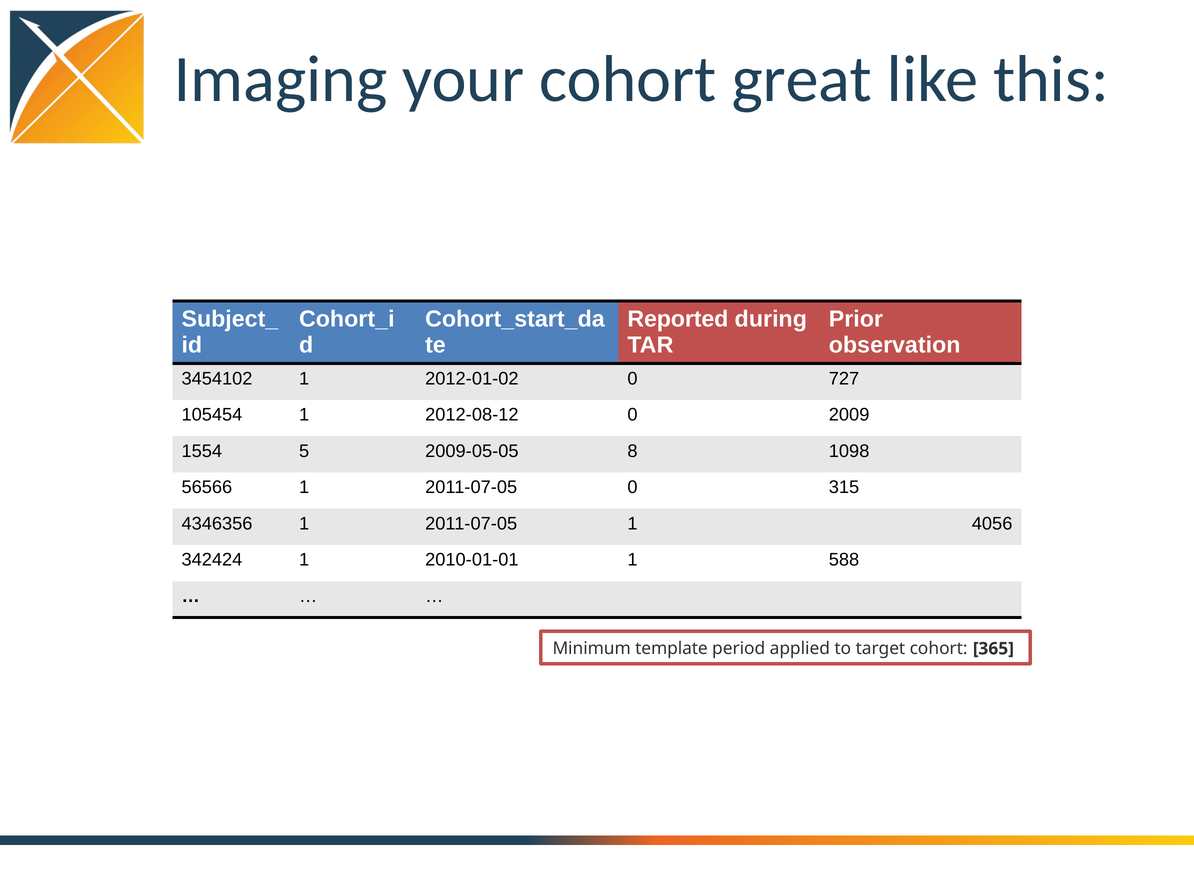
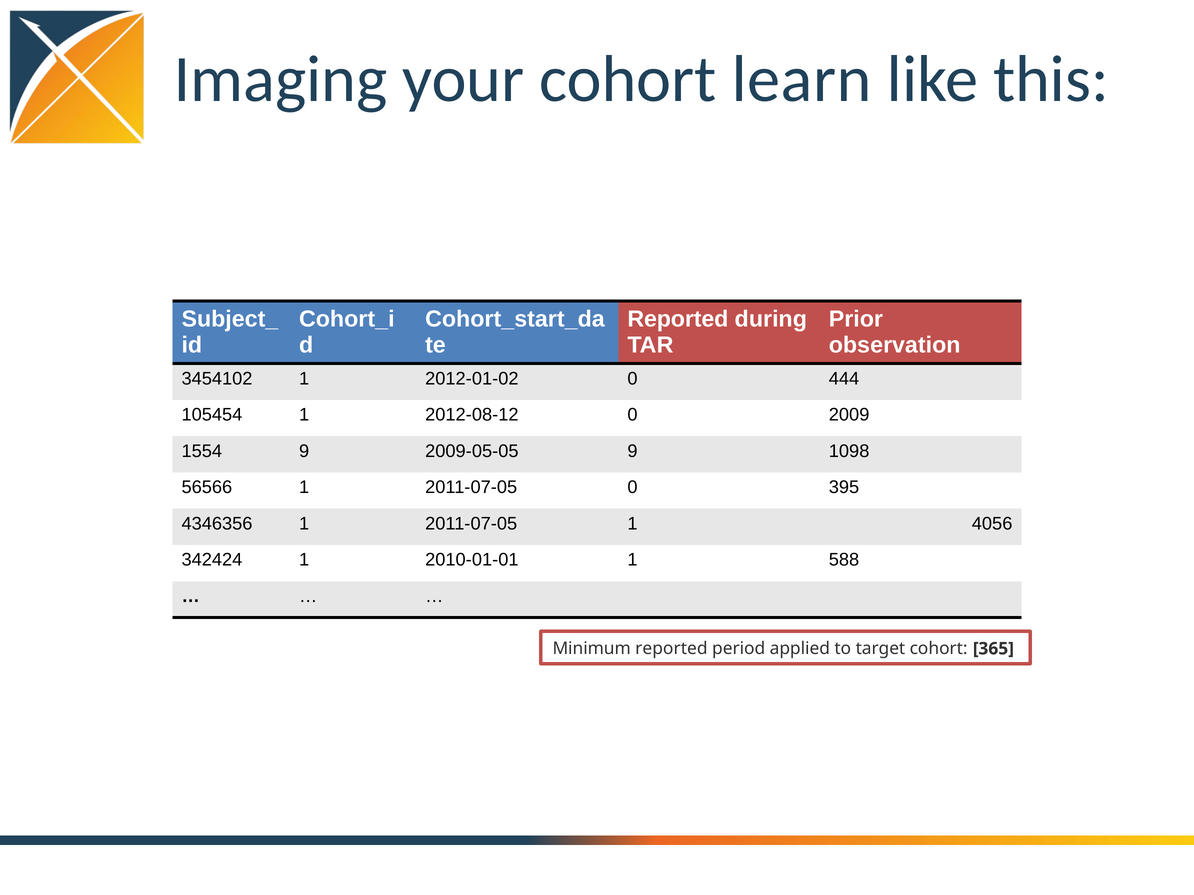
great: great -> learn (802, 79)
727: 727 -> 444 (844, 379)
1554 5: 5 -> 9 (304, 451)
2009-05-05 8: 8 -> 9 (632, 451)
315: 315 -> 395 (844, 488)
Minimum template: template -> reported (671, 649)
